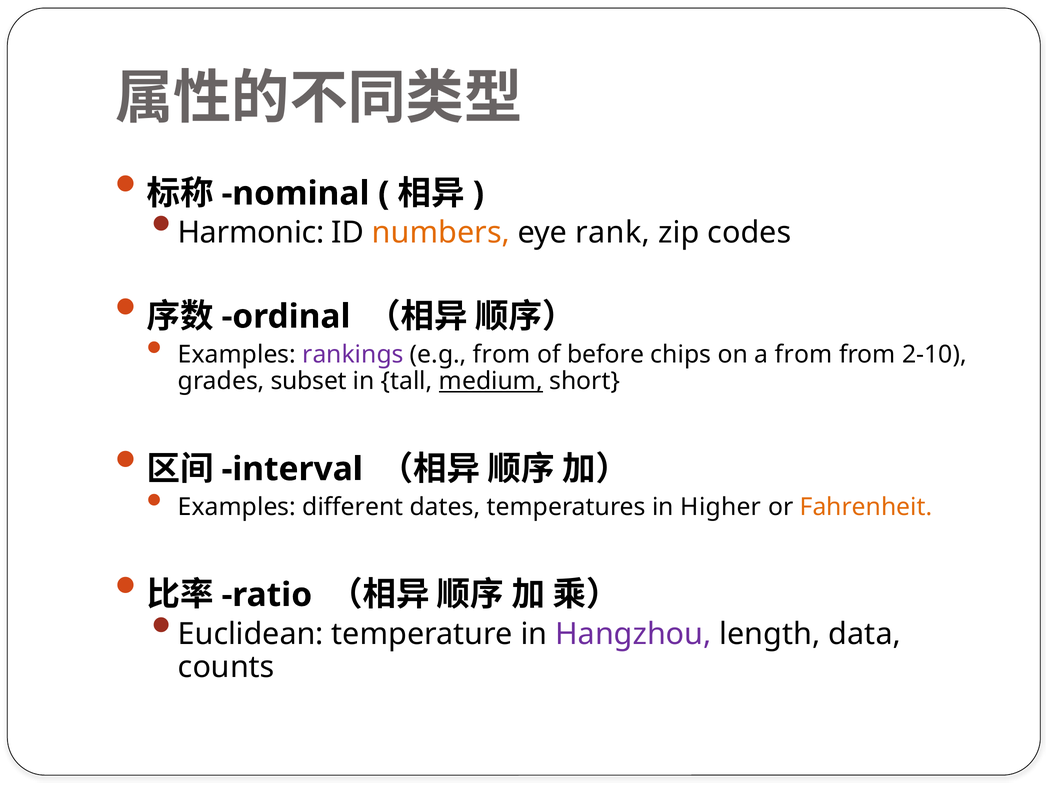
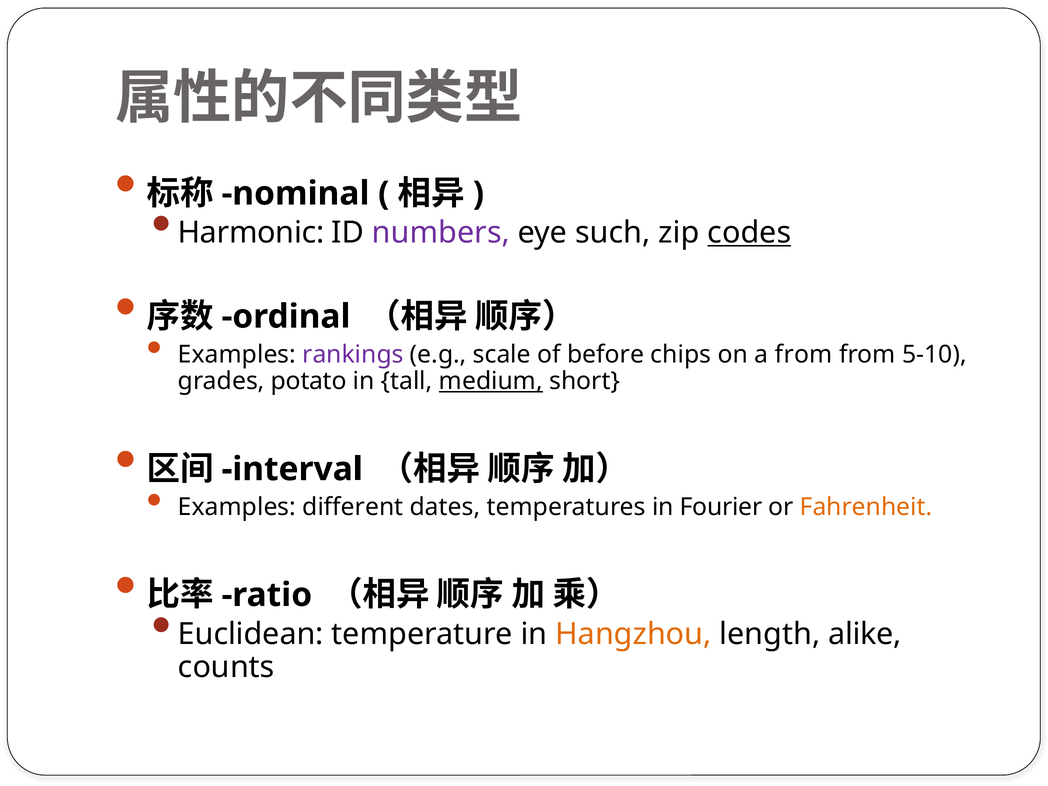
numbers colour: orange -> purple (441, 233)
rank: rank -> such (613, 233)
codes underline: none -> present (749, 233)
e.g from: from -> scale (502, 355)
2-10: 2-10 -> 5-10 (934, 355)
subset: subset -> potato (309, 381)
Higher: Higher -> Fourier (721, 507)
Hangzhou colour: purple -> orange (633, 634)
data: data -> alike (865, 634)
